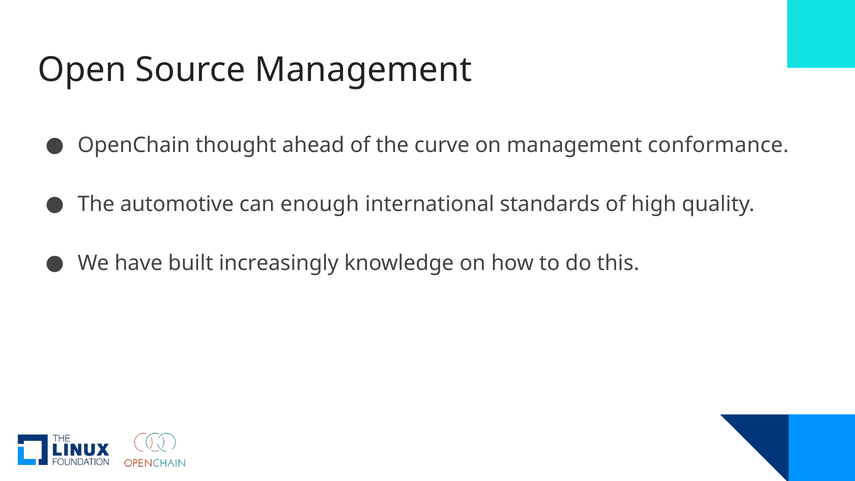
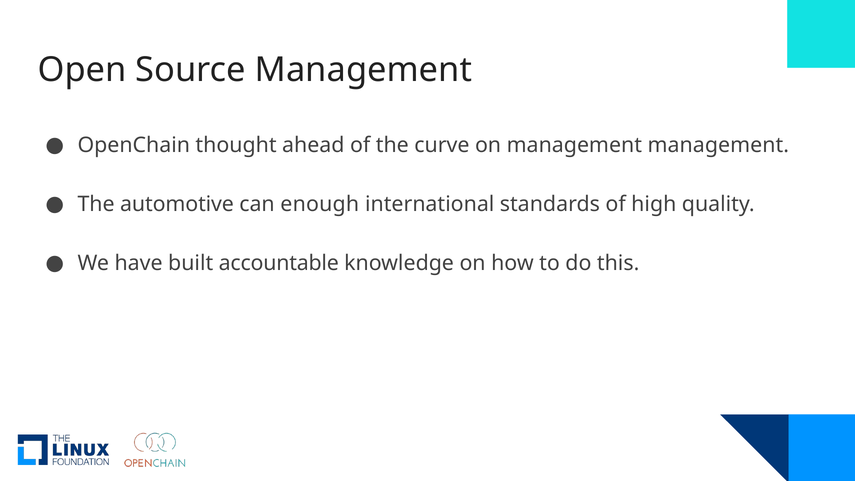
management conformance: conformance -> management (718, 145)
increasingly: increasingly -> accountable (279, 263)
